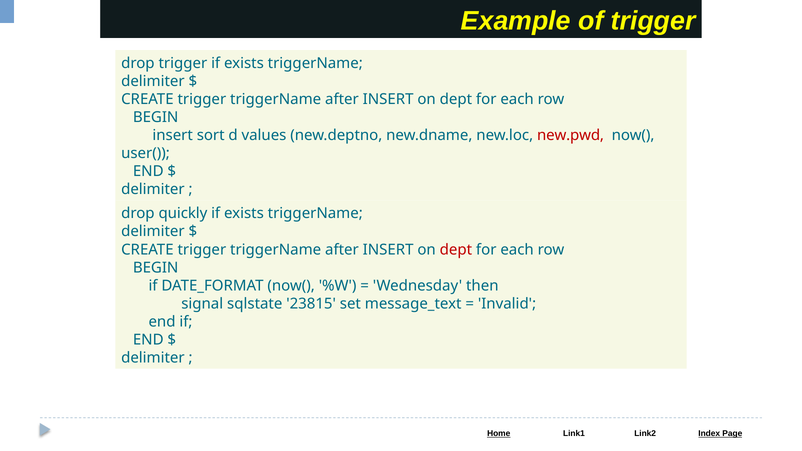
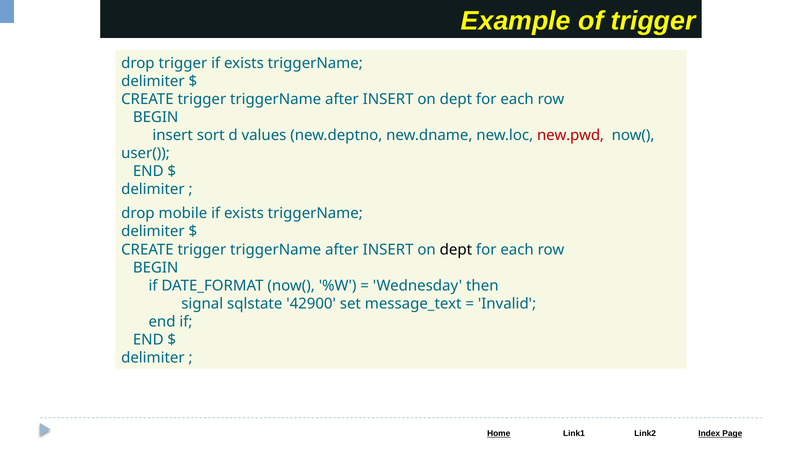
quickly: quickly -> mobile (183, 214)
dept colour: red -> black (456, 250)
23815: 23815 -> 42900 (311, 304)
